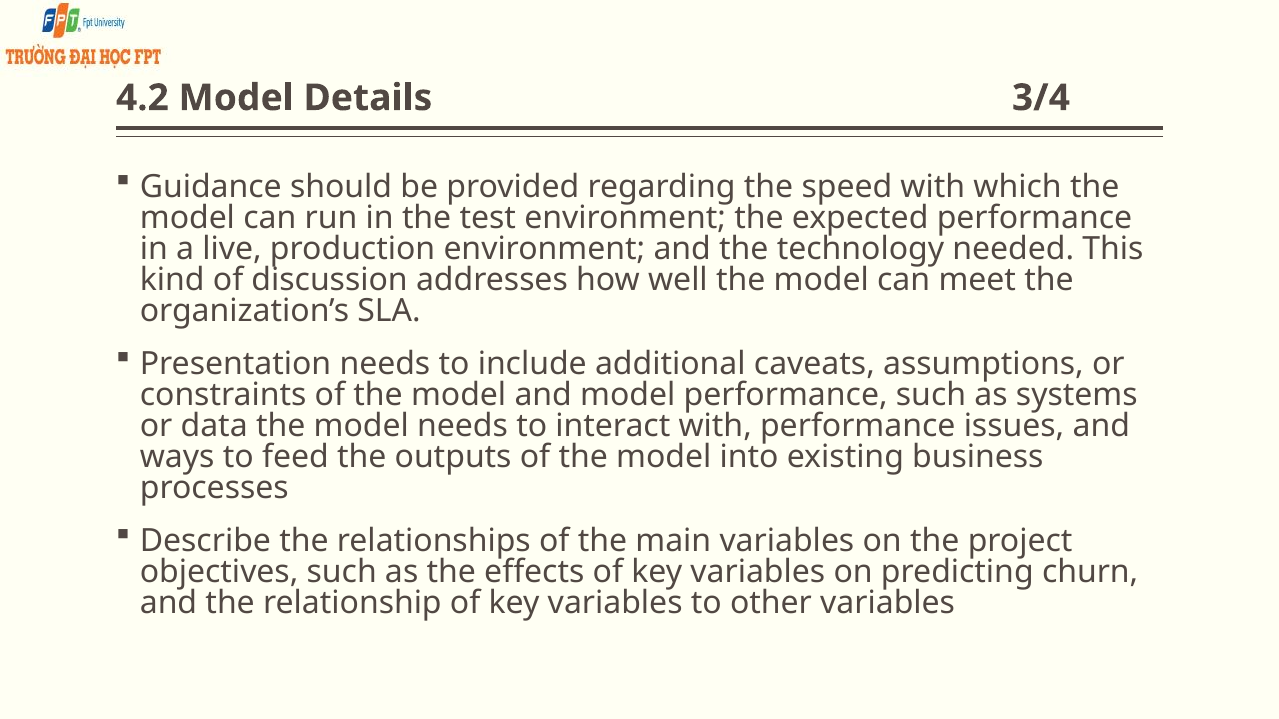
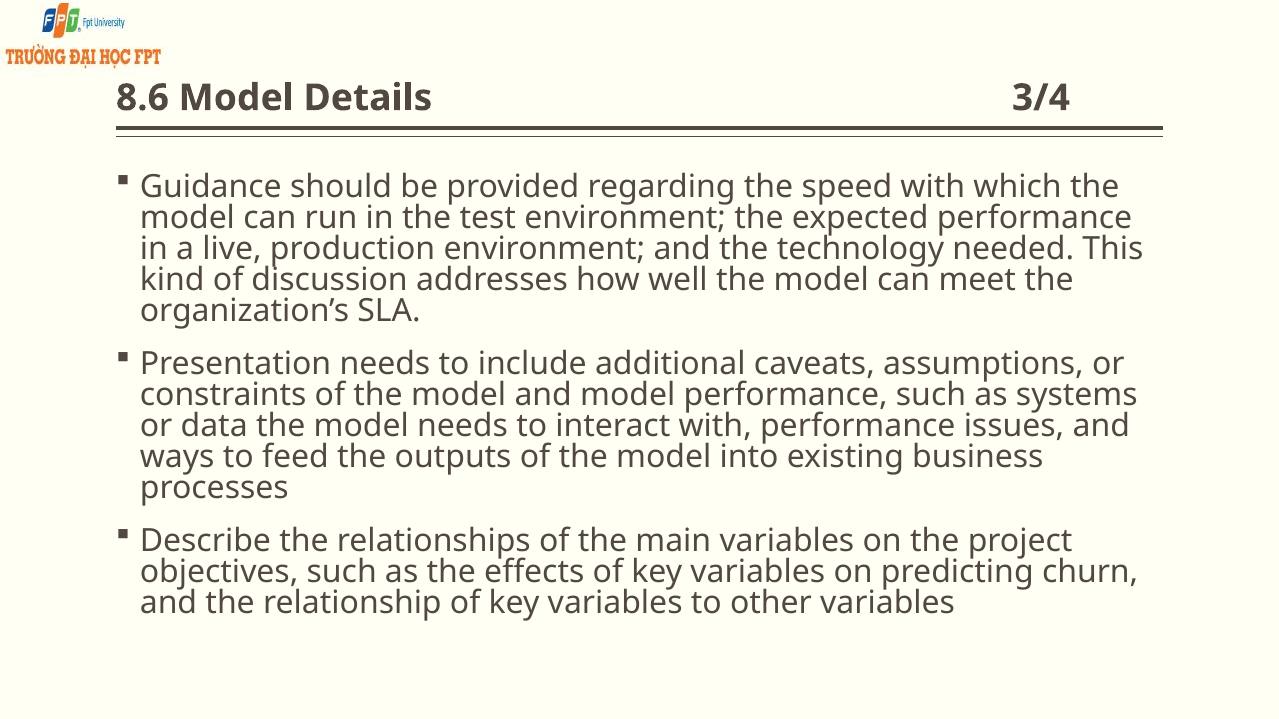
4.2: 4.2 -> 8.6 (142, 98)
